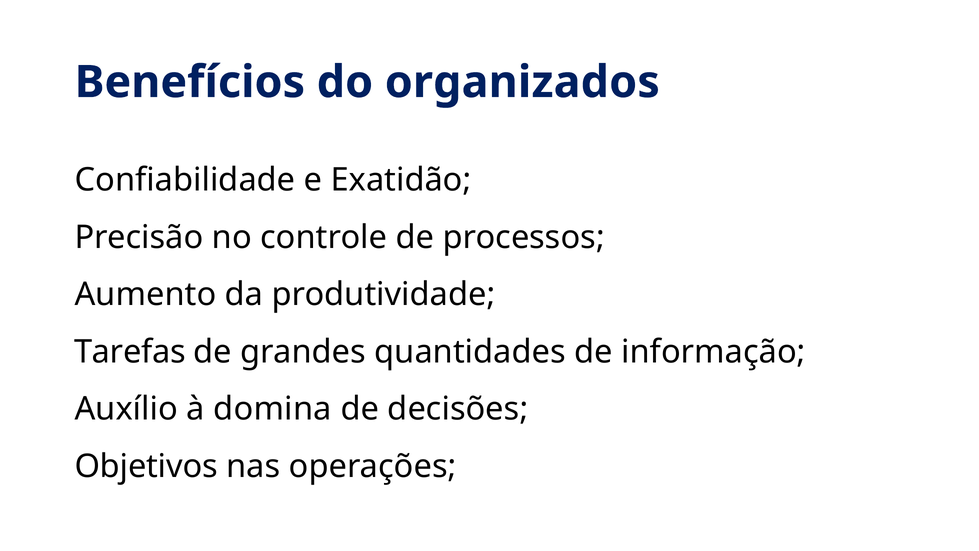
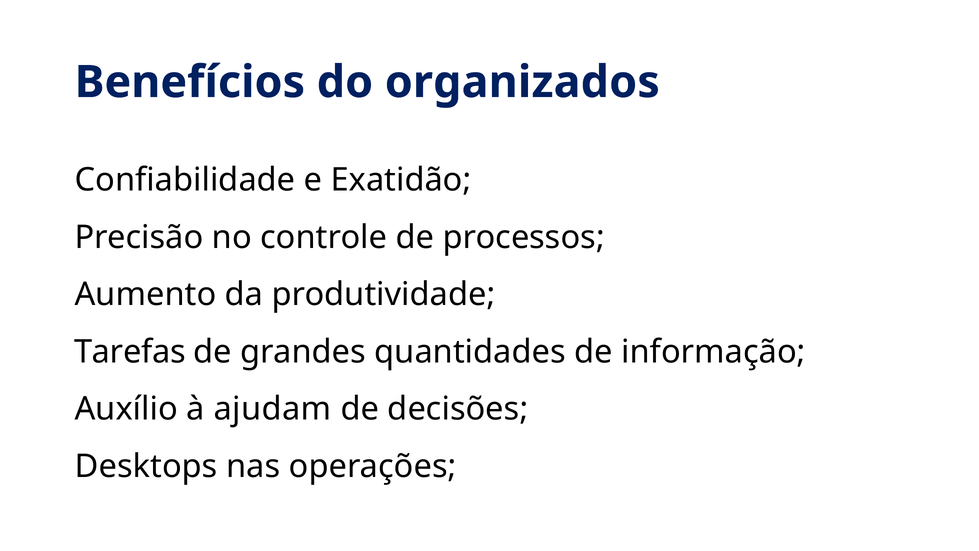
domina: domina -> ajudam (272, 409)
Objetivos: Objetivos -> Desktops (146, 466)
